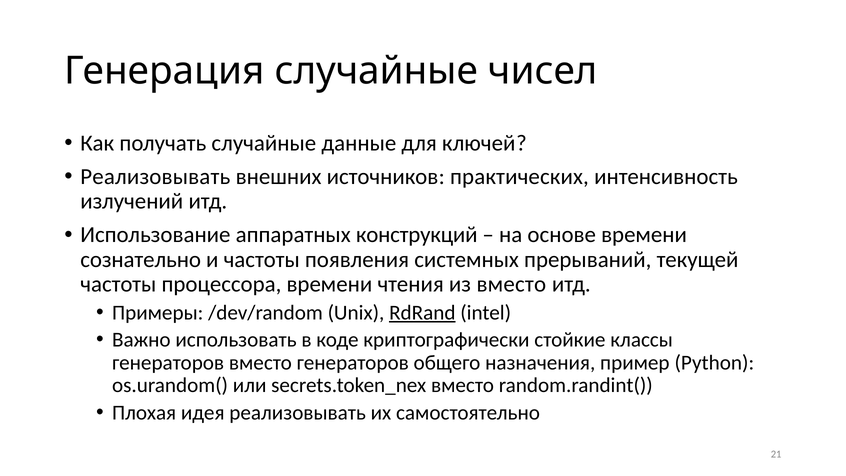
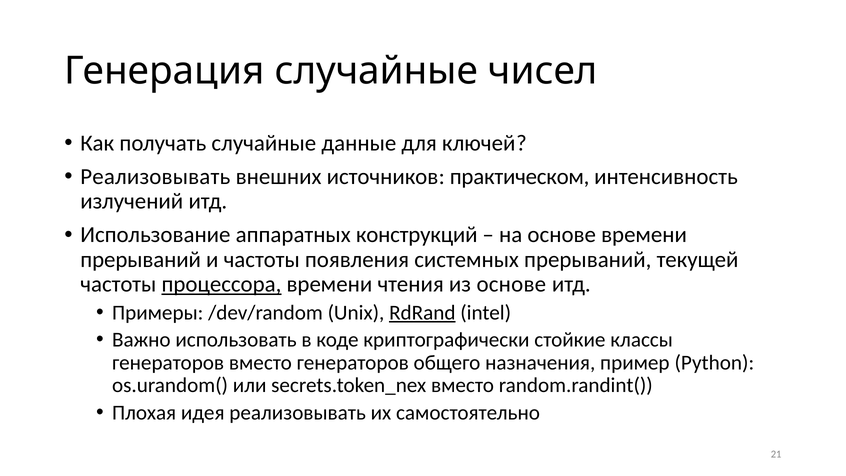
практических: практических -> практическом (520, 176)
сознательно: сознательно -> прерываний (141, 260)
процессора underline: none -> present (221, 284)
из вместо: вместо -> основе (511, 284)
